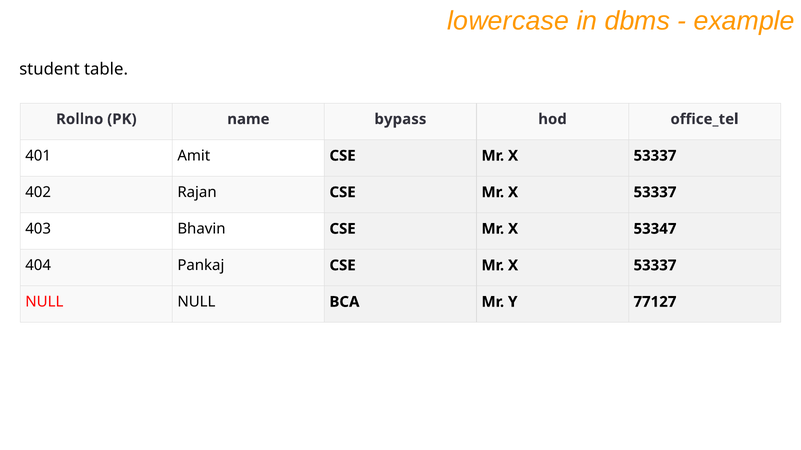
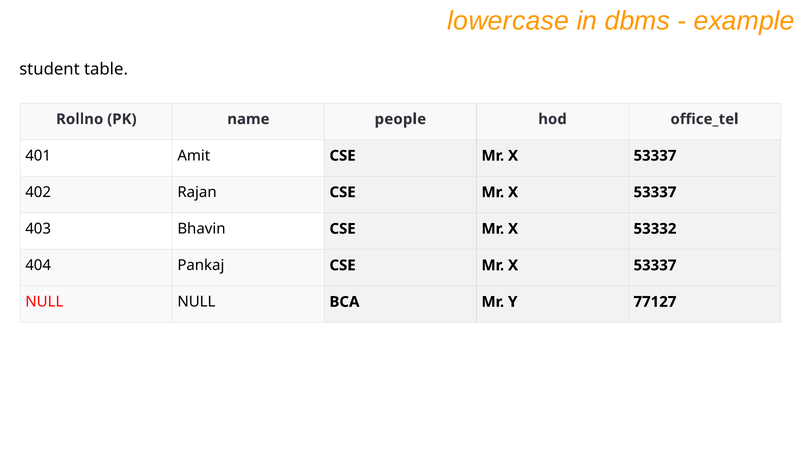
bypass: bypass -> people (400, 119)
53347: 53347 -> 53332 (655, 229)
